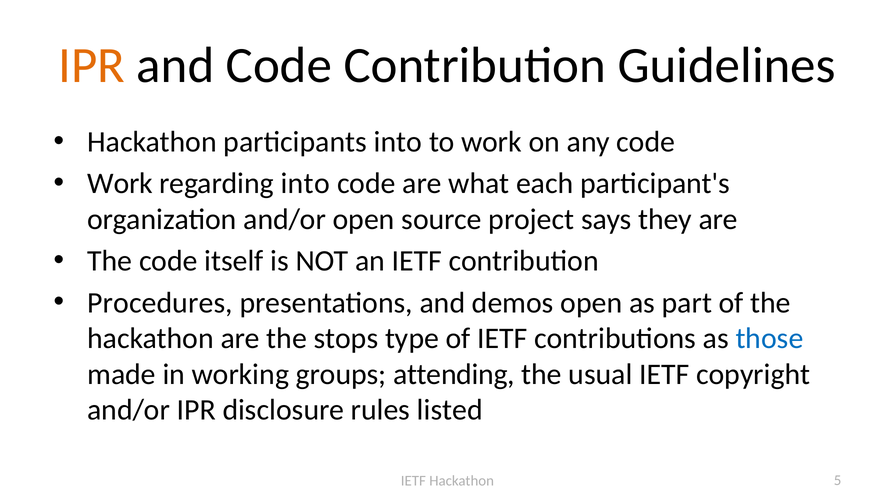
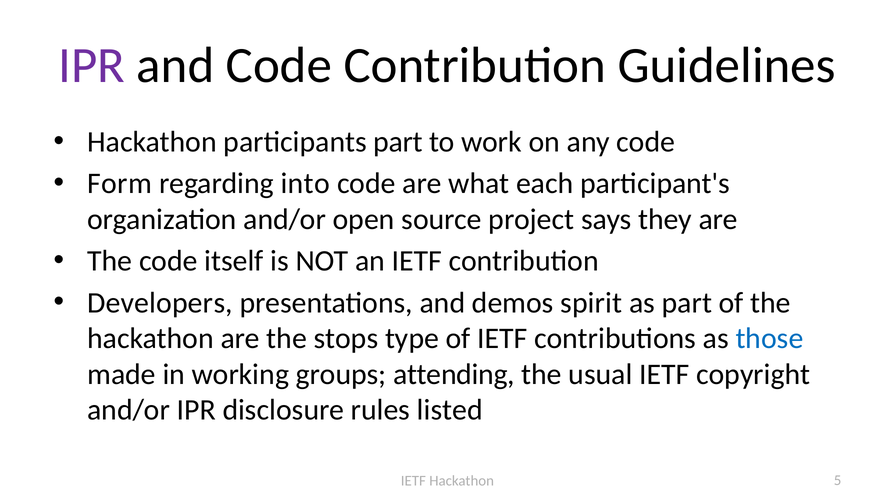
IPR colour: orange -> purple (92, 66)
participants into: into -> part (398, 142)
Work: Work -> Form (120, 184)
Procedures: Procedures -> Developers (160, 303)
demos open: open -> spirit (591, 303)
